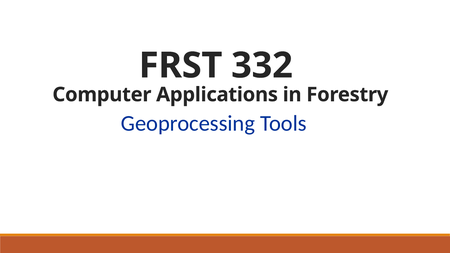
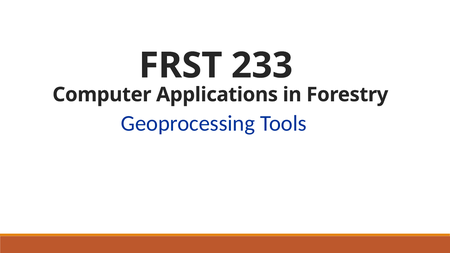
332: 332 -> 233 (262, 66)
